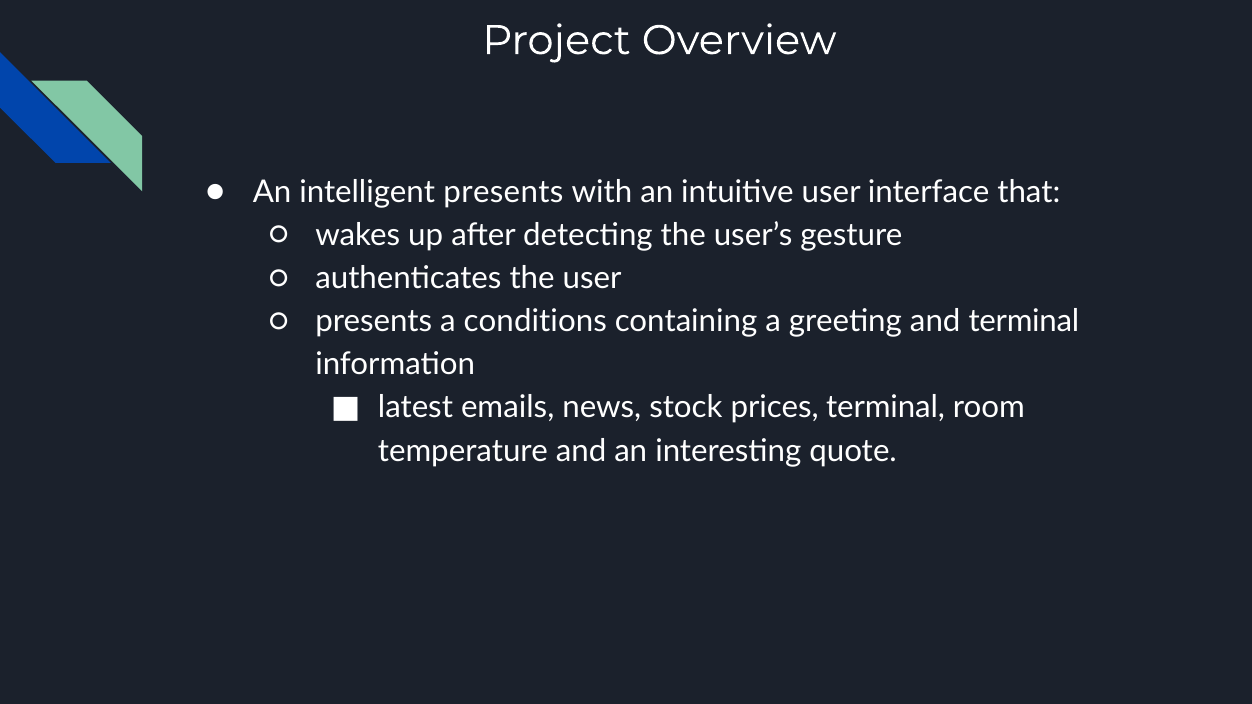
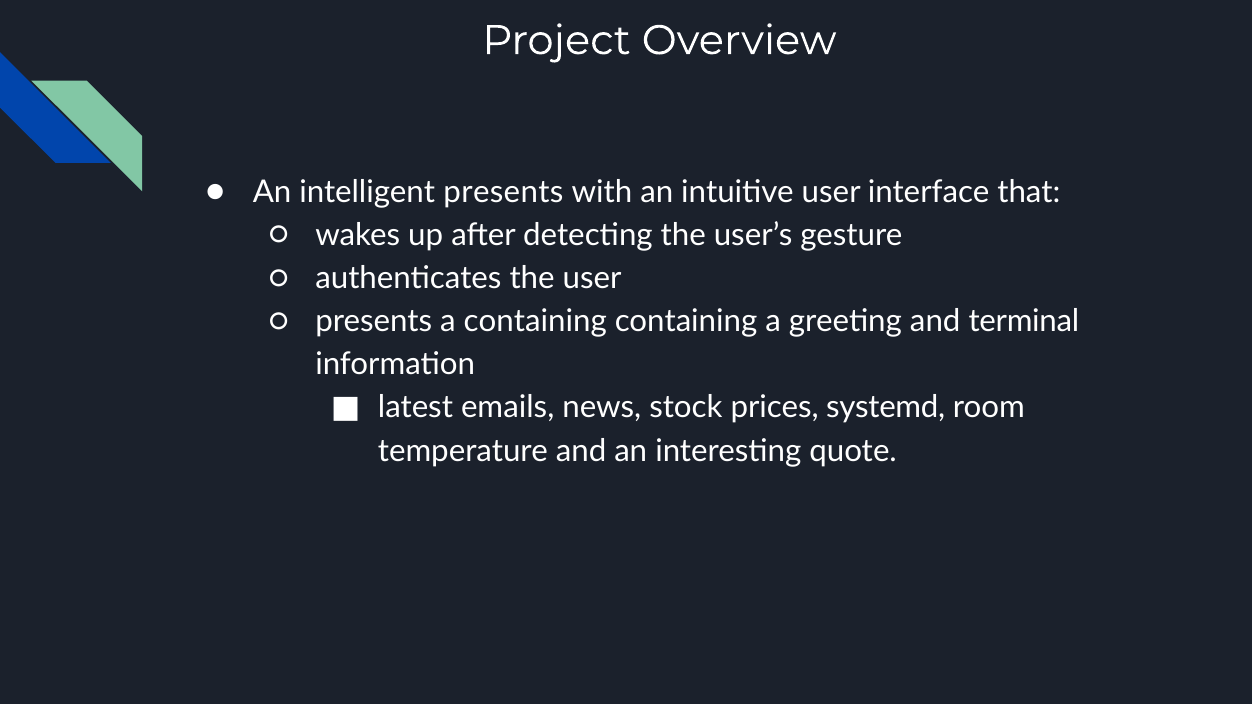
a conditions: conditions -> containing (535, 321)
prices terminal: terminal -> systemd (886, 408)
